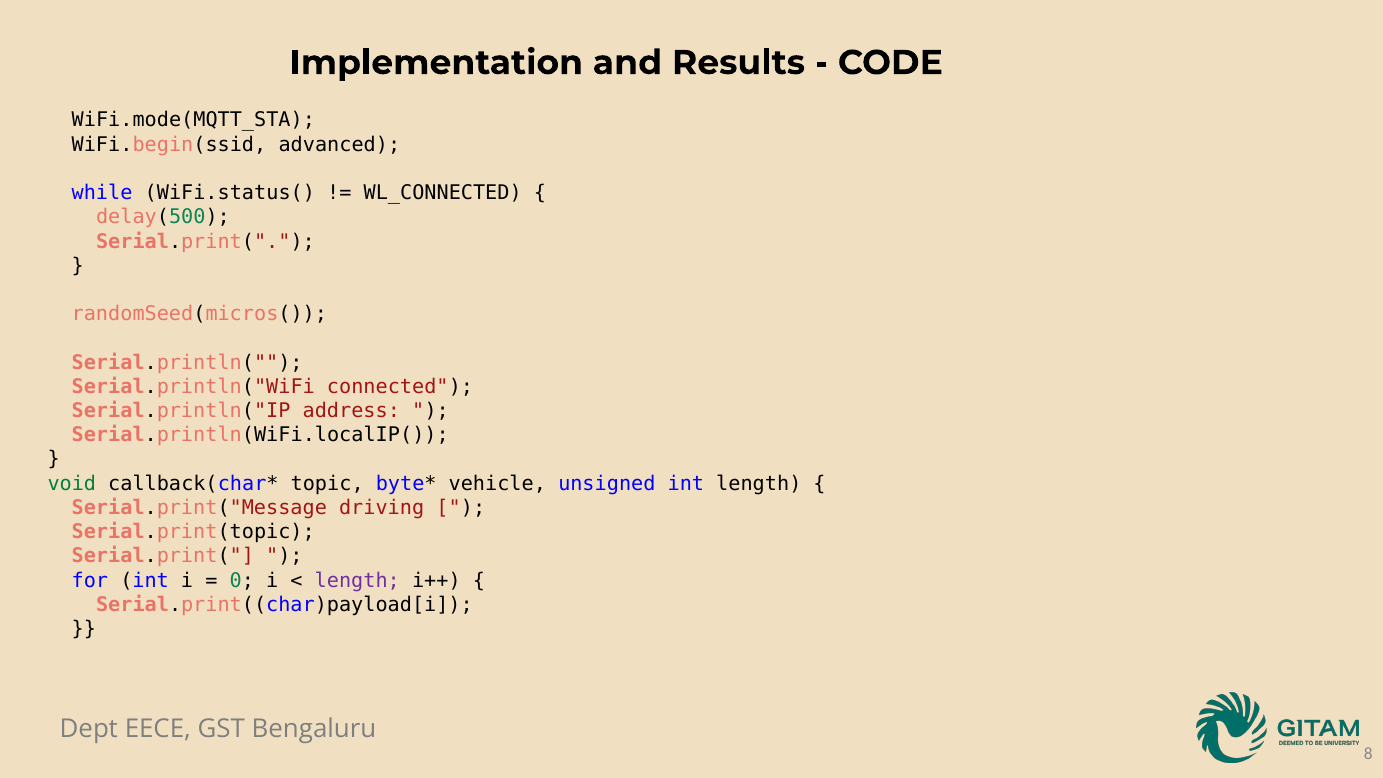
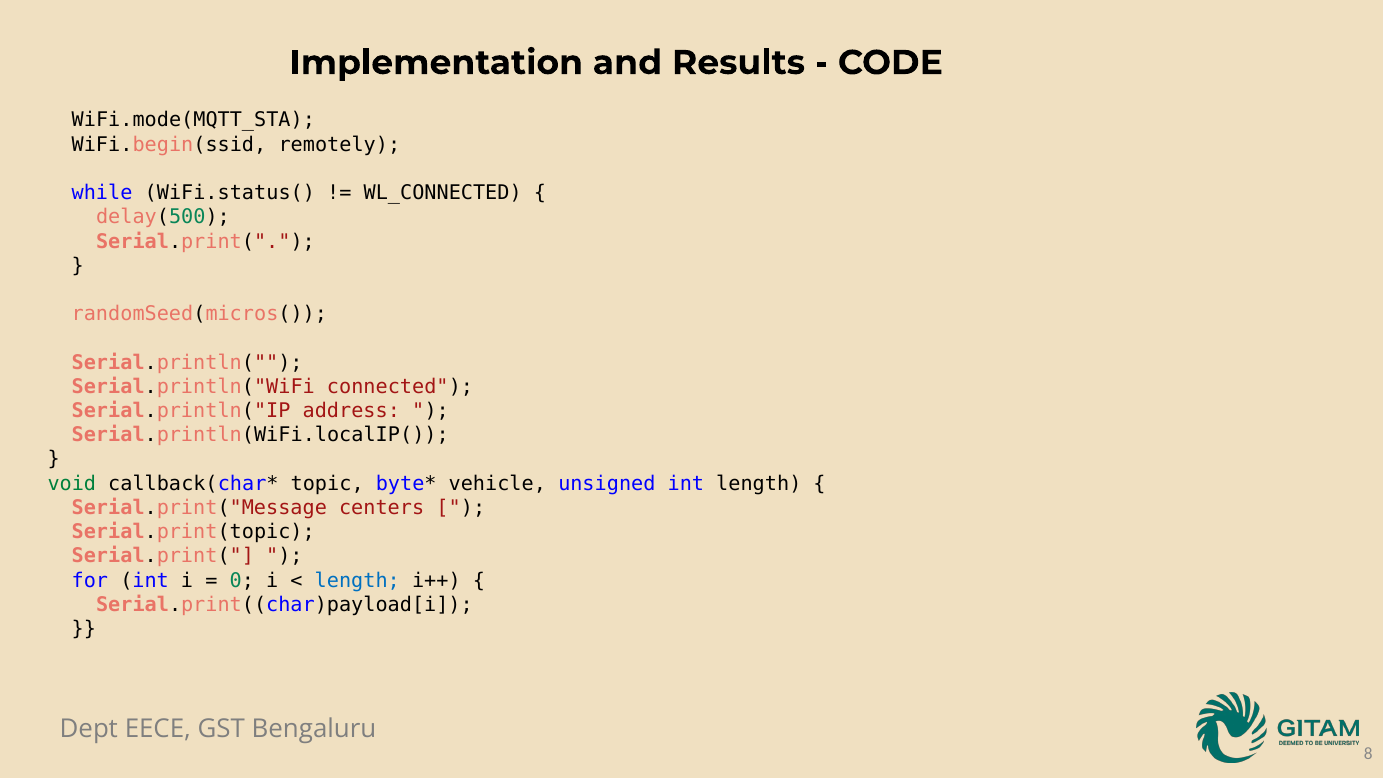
advanced: advanced -> remotely (339, 144)
driving: driving -> centers (382, 508)
length colour: purple -> blue (357, 580)
